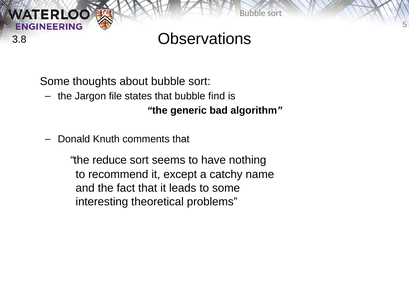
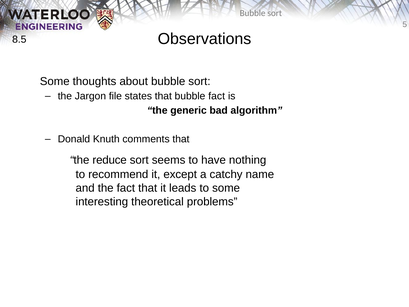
3.8: 3.8 -> 8.5 (19, 39)
bubble find: find -> fact (217, 96)
